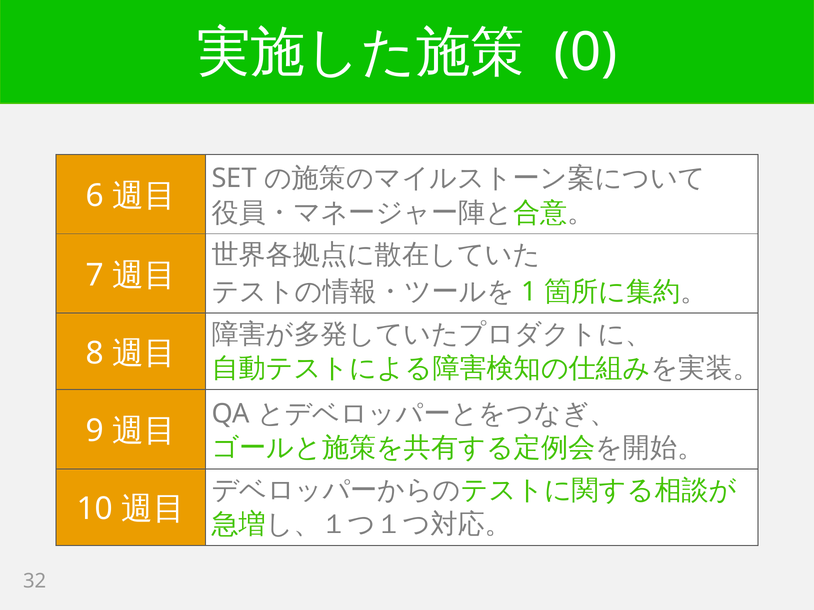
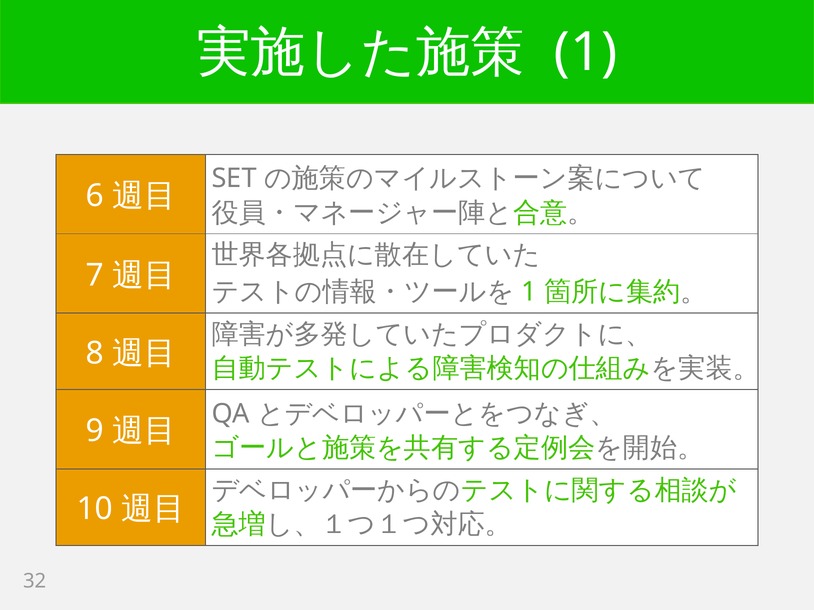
0: 0 -> 1 (586, 52)
